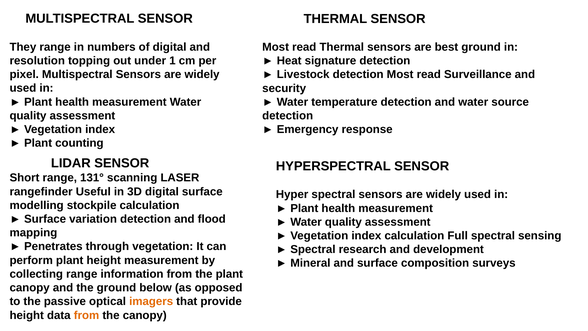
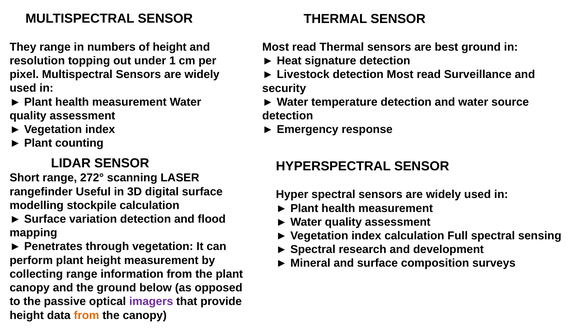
of digital: digital -> height (170, 47)
131°: 131° -> 272° (92, 178)
imagers colour: orange -> purple (151, 301)
